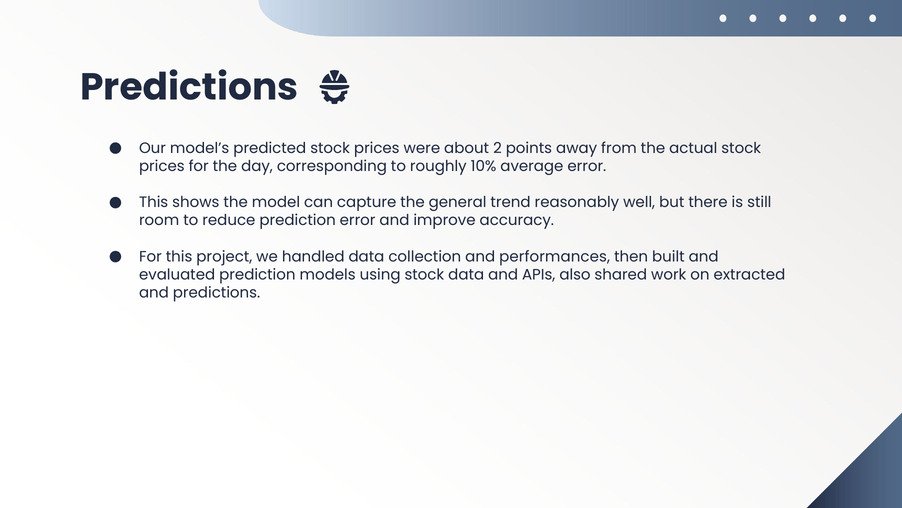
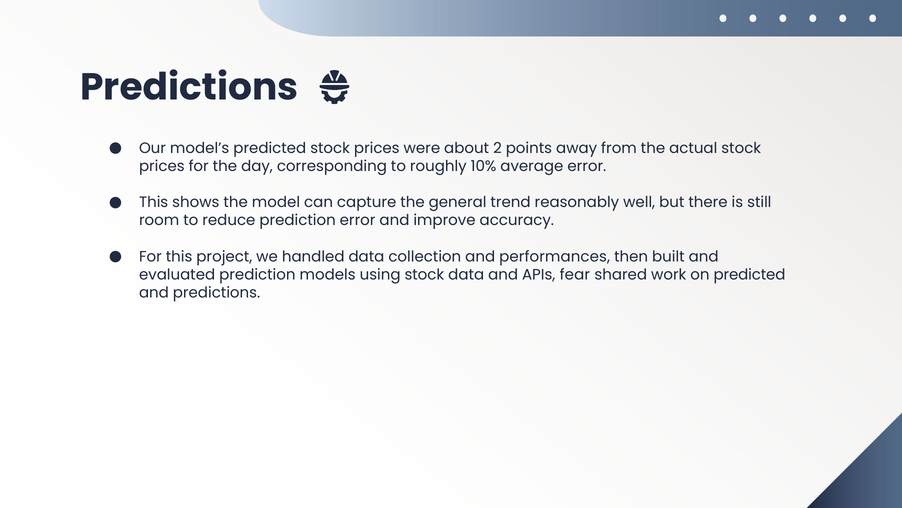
also: also -> fear (575, 274)
on extracted: extracted -> predicted (749, 274)
